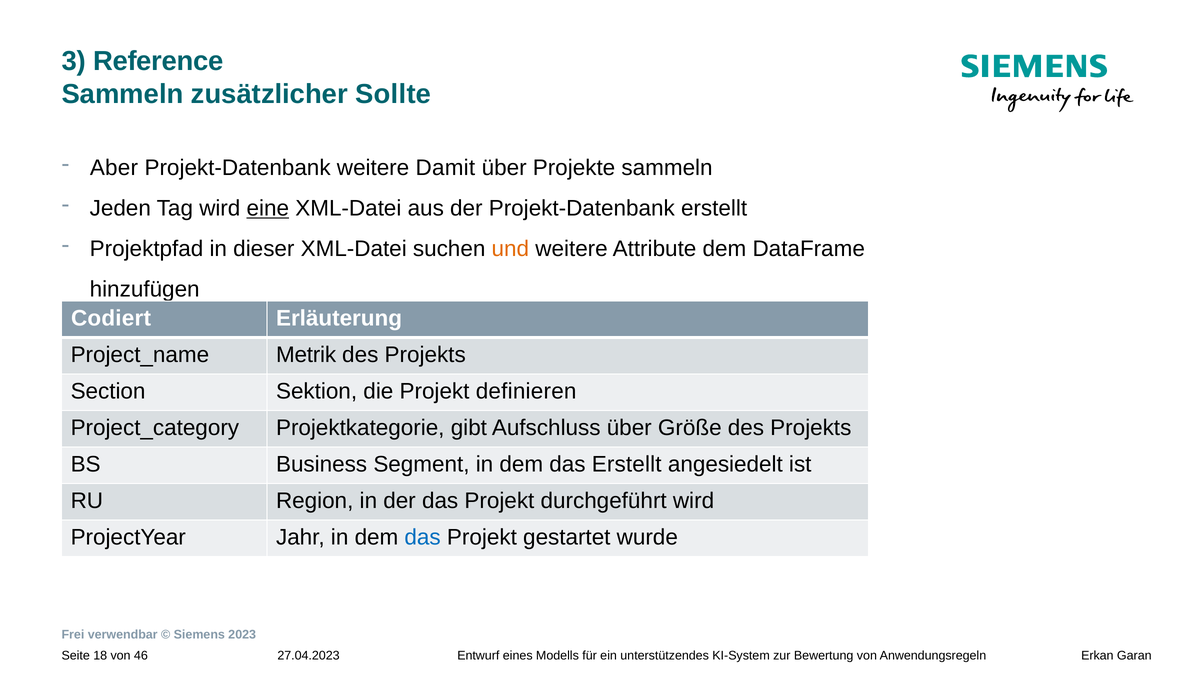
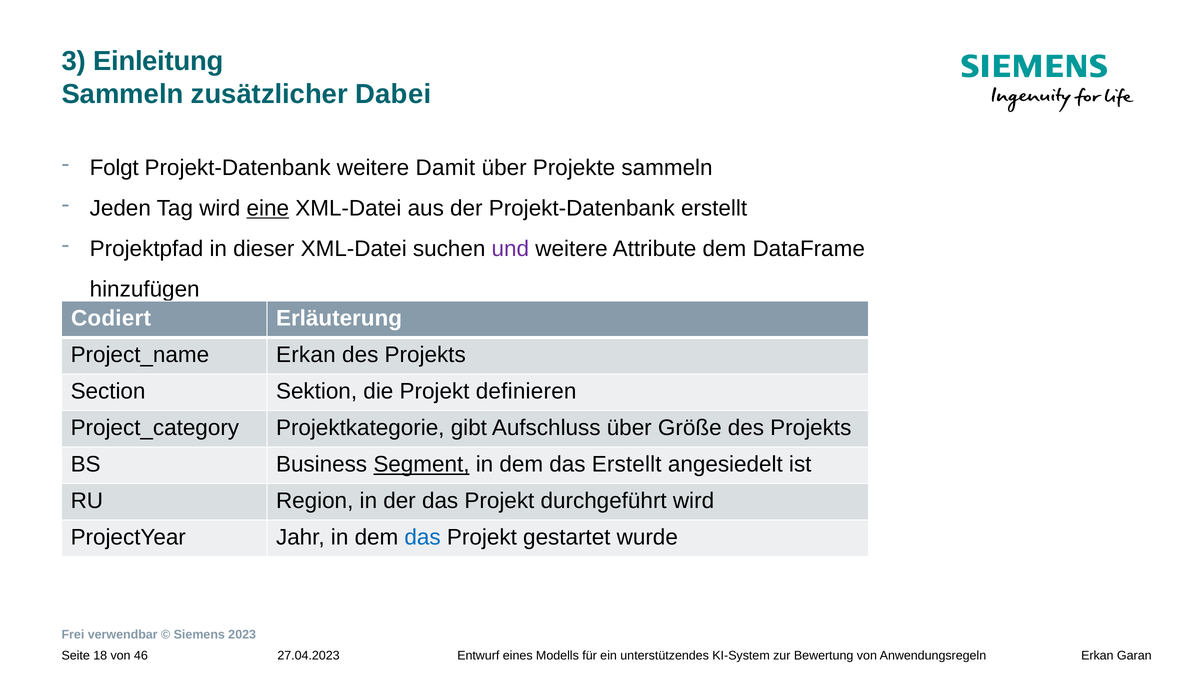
Reference: Reference -> Einleitung (158, 61)
Sollte: Sollte -> Dabei (393, 94)
Aber: Aber -> Folgt (114, 168)
und colour: orange -> purple (510, 249)
Metrik: Metrik -> Erkan (306, 355)
Segment underline: none -> present (421, 464)
